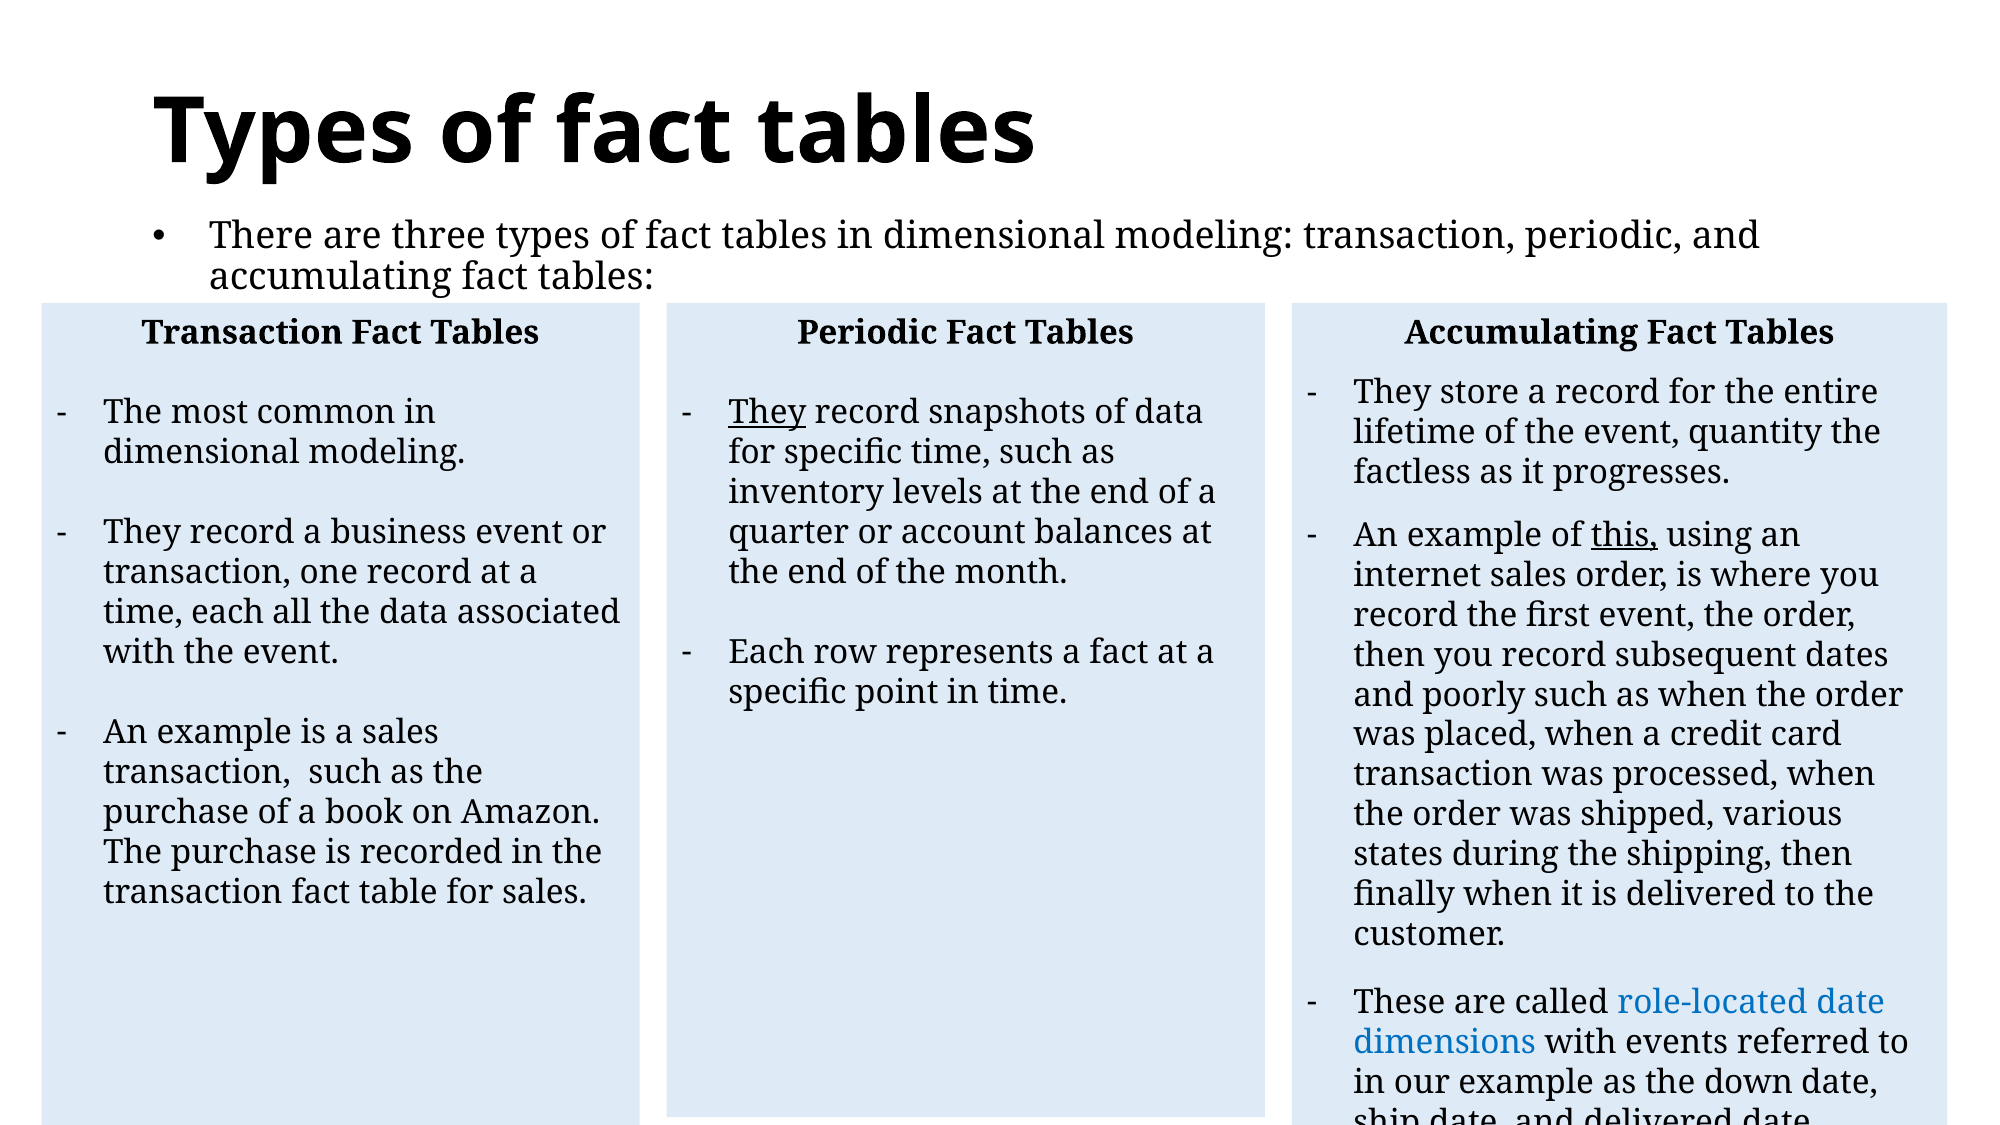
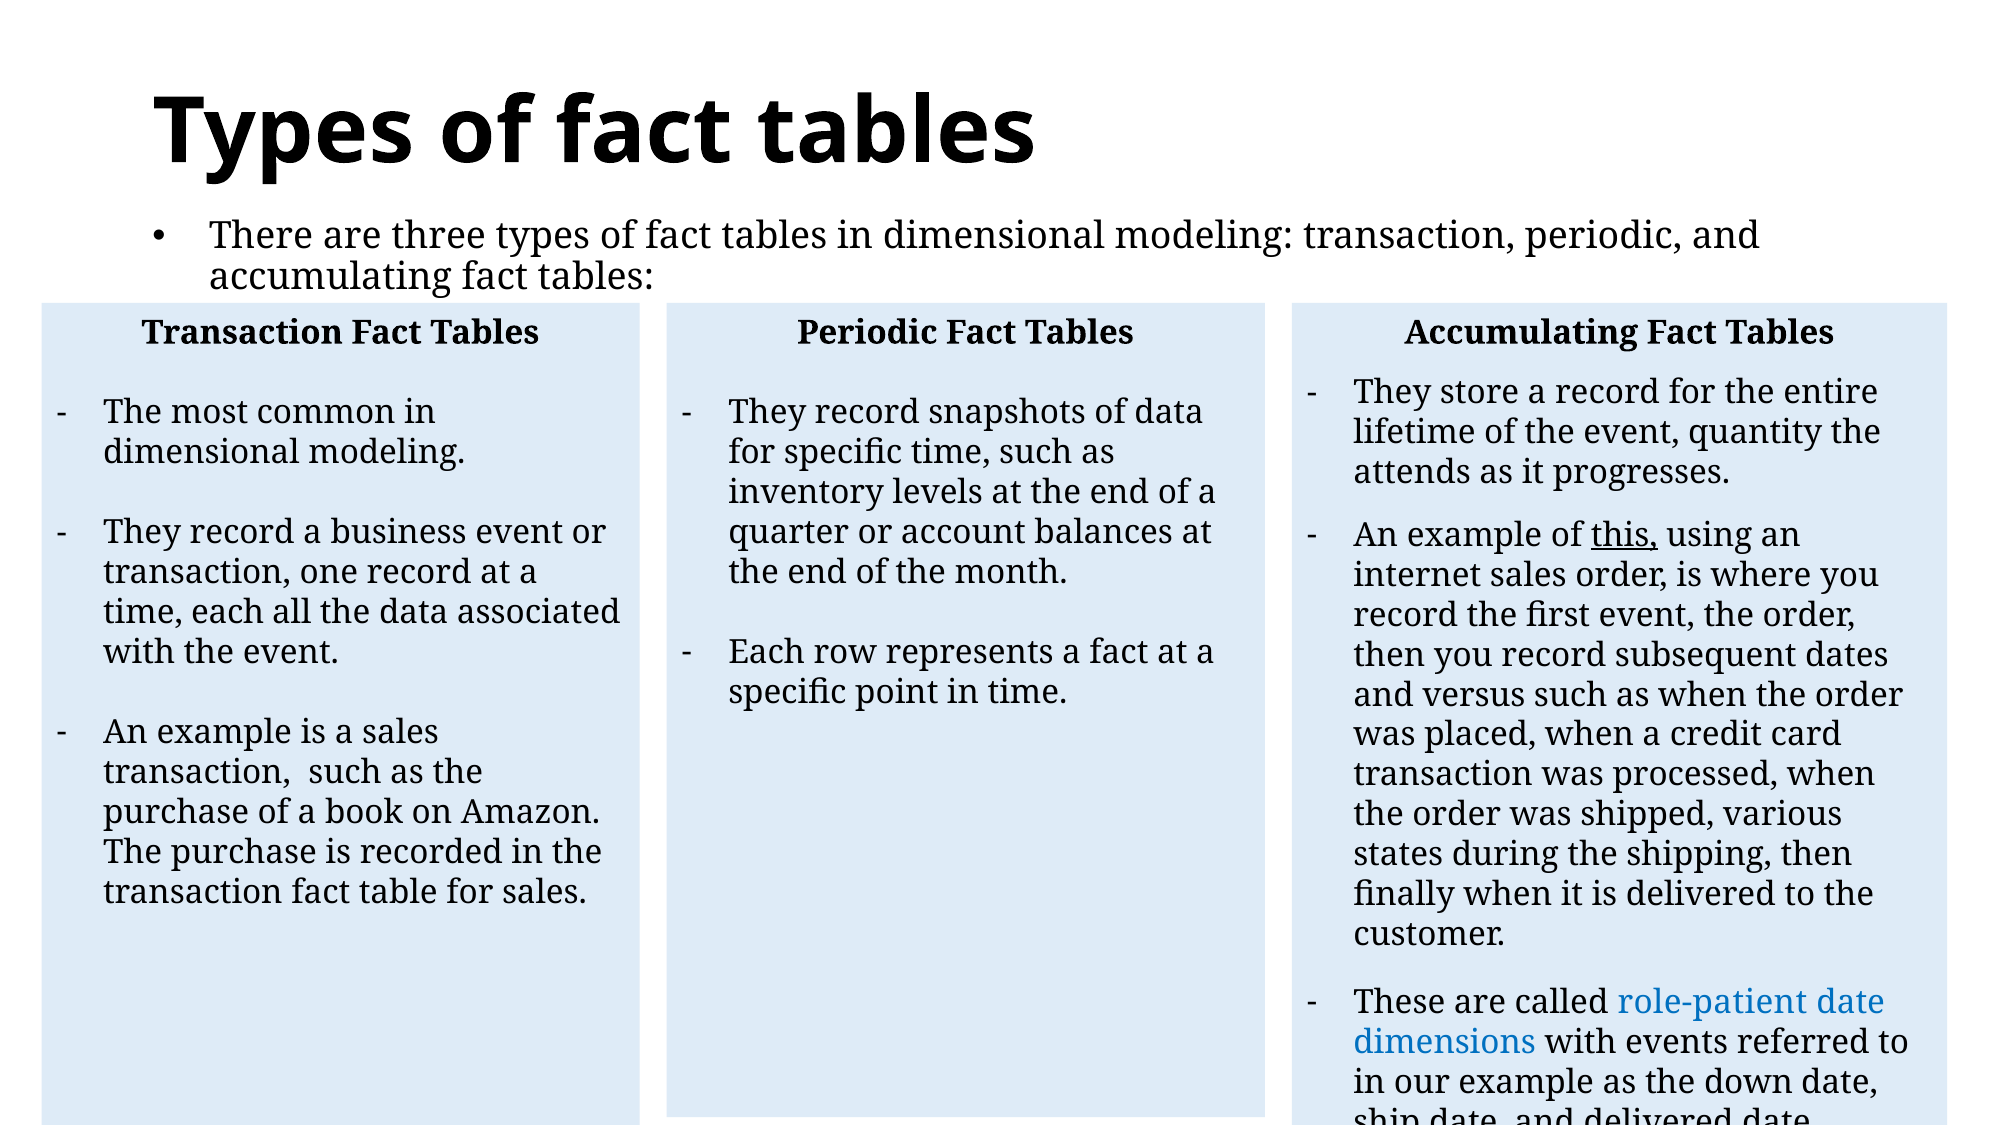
They underline: present -> none (767, 413)
factless: factless -> attends (1412, 473)
poorly: poorly -> versus (1474, 695)
role-located: role-located -> role-patient (1712, 1002)
